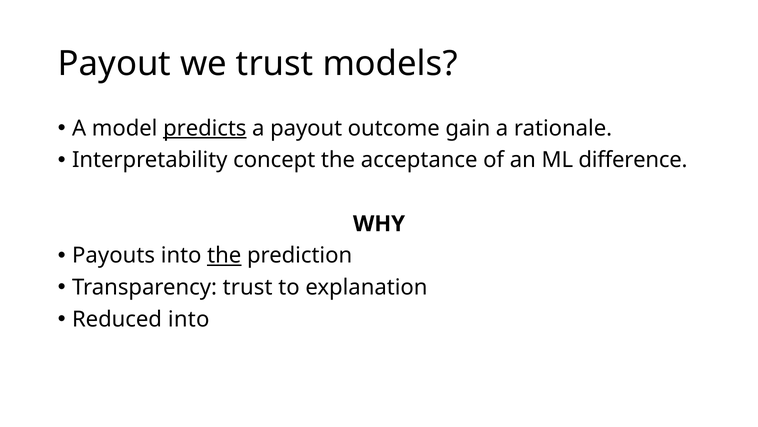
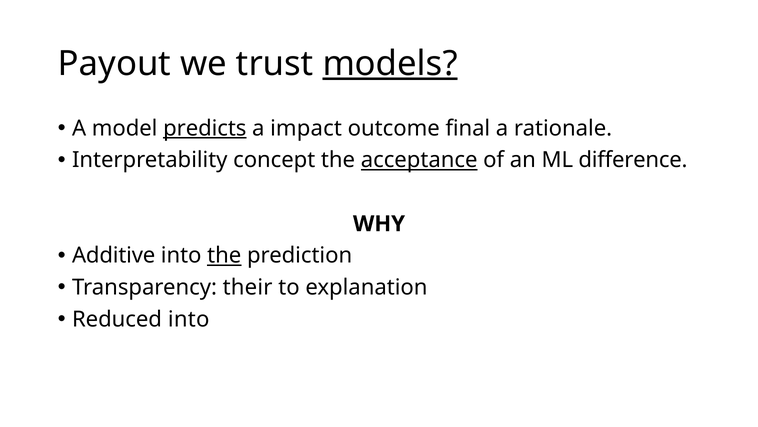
models underline: none -> present (390, 64)
a payout: payout -> impact (306, 128)
gain: gain -> final (468, 128)
acceptance underline: none -> present (419, 160)
Payouts: Payouts -> Additive (114, 255)
Transparency trust: trust -> their (248, 287)
